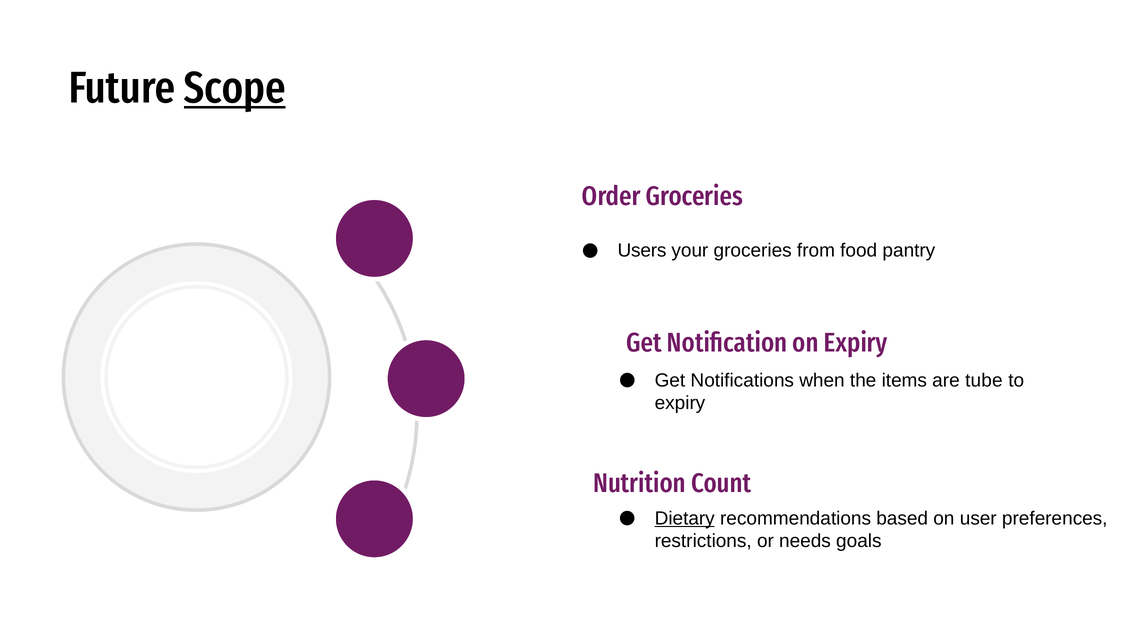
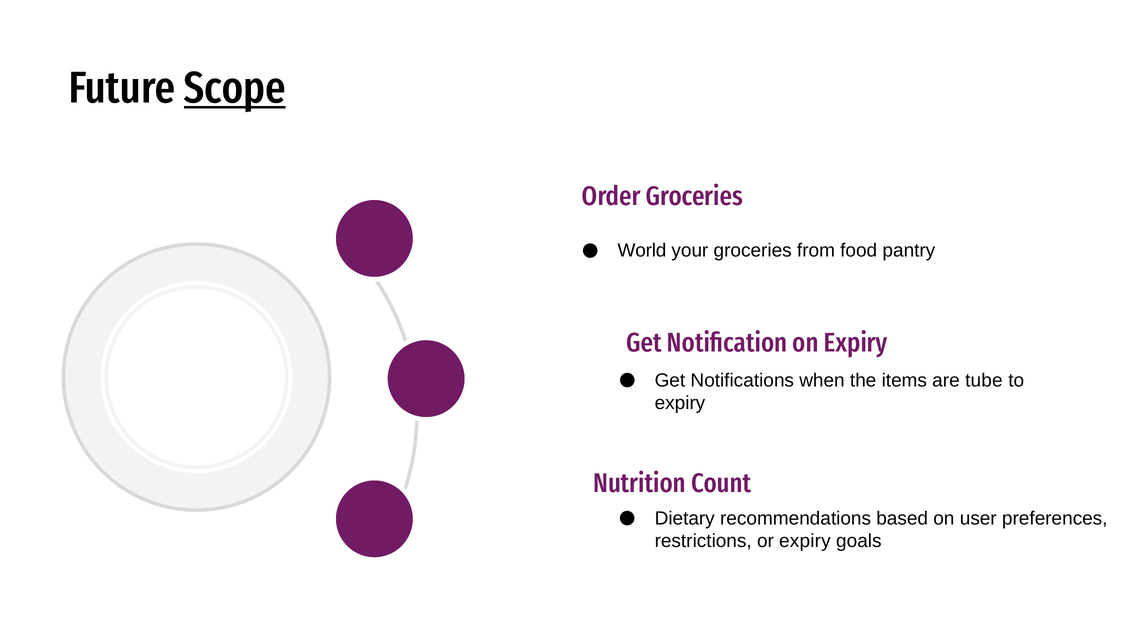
Users: Users -> World (642, 251)
Dietary underline: present -> none (685, 519)
or needs: needs -> expiry (805, 541)
